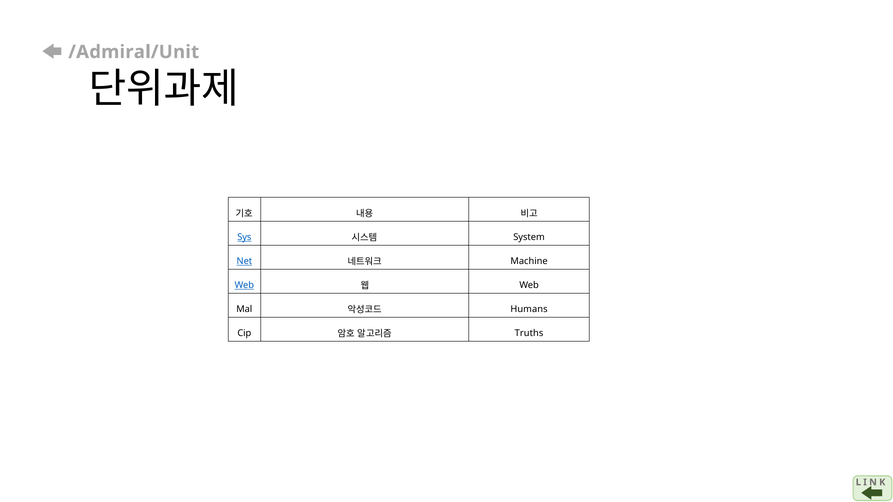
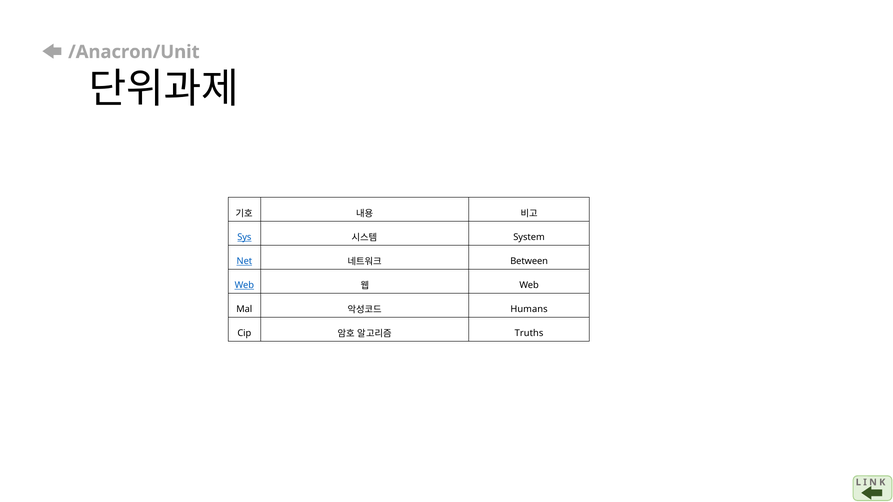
/Admiral/Unit: /Admiral/Unit -> /Anacron/Unit (134, 52)
Machine: Machine -> Between (529, 261)
